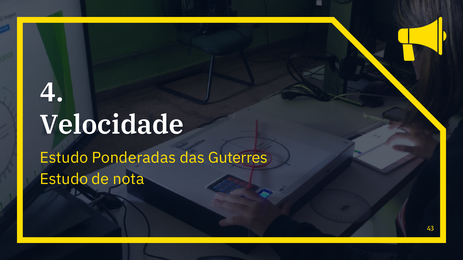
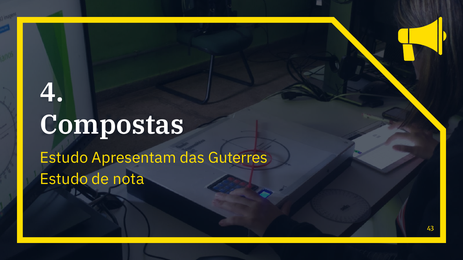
Velocidade: Velocidade -> Compostas (112, 125)
Ponderadas: Ponderadas -> Apresentam (134, 158)
